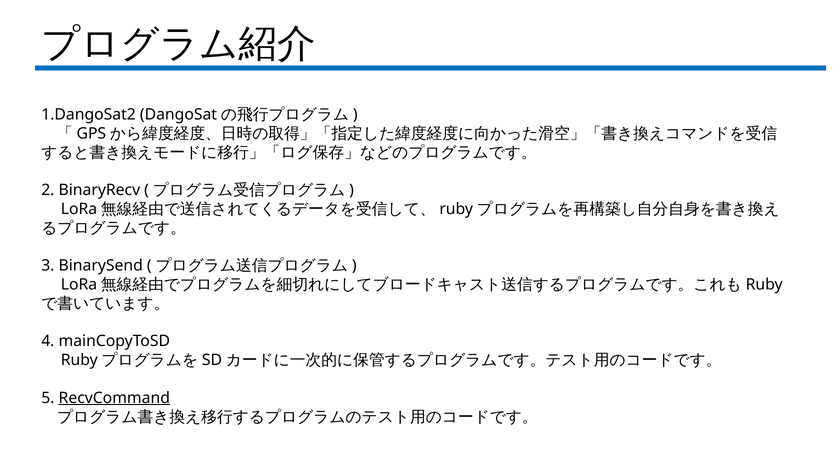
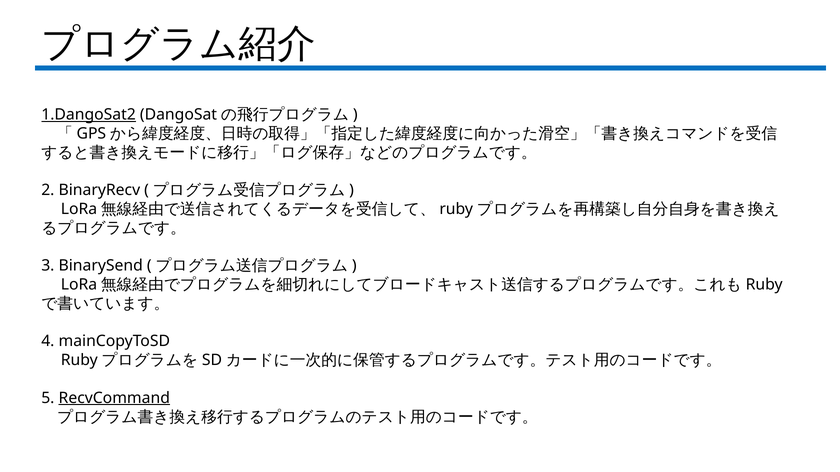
1.DangoSat2 underline: none -> present (89, 115)
